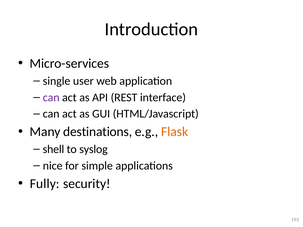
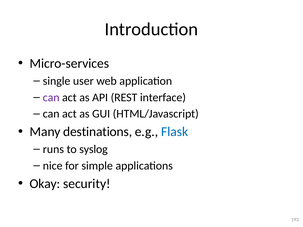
Flask colour: orange -> blue (175, 132)
shell: shell -> runs (53, 149)
Fully: Fully -> Okay (45, 184)
